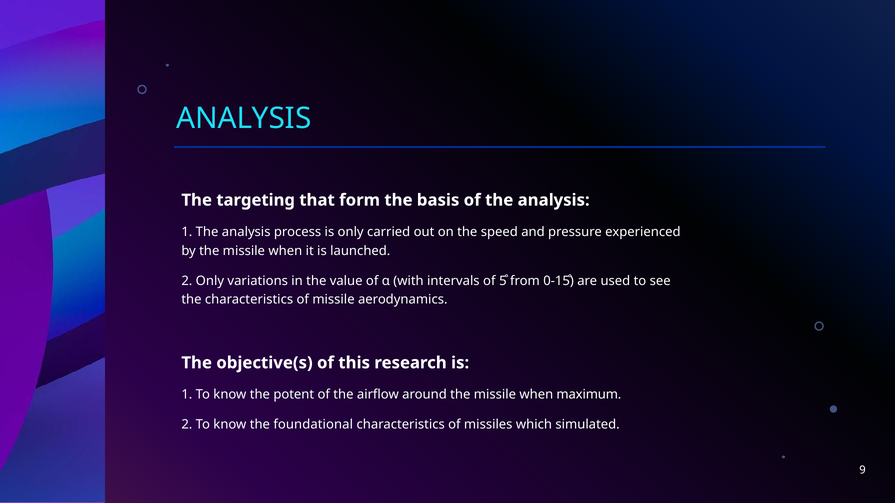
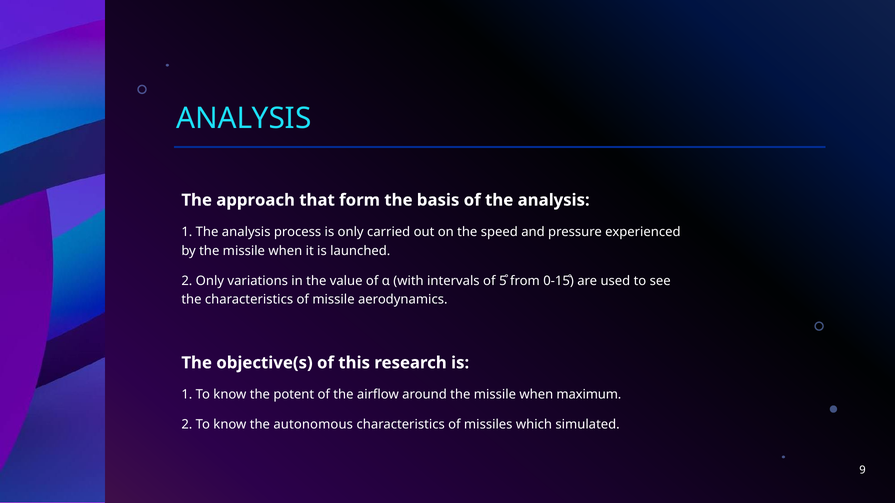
targeting: targeting -> approach (256, 200)
foundational: foundational -> autonomous (313, 425)
